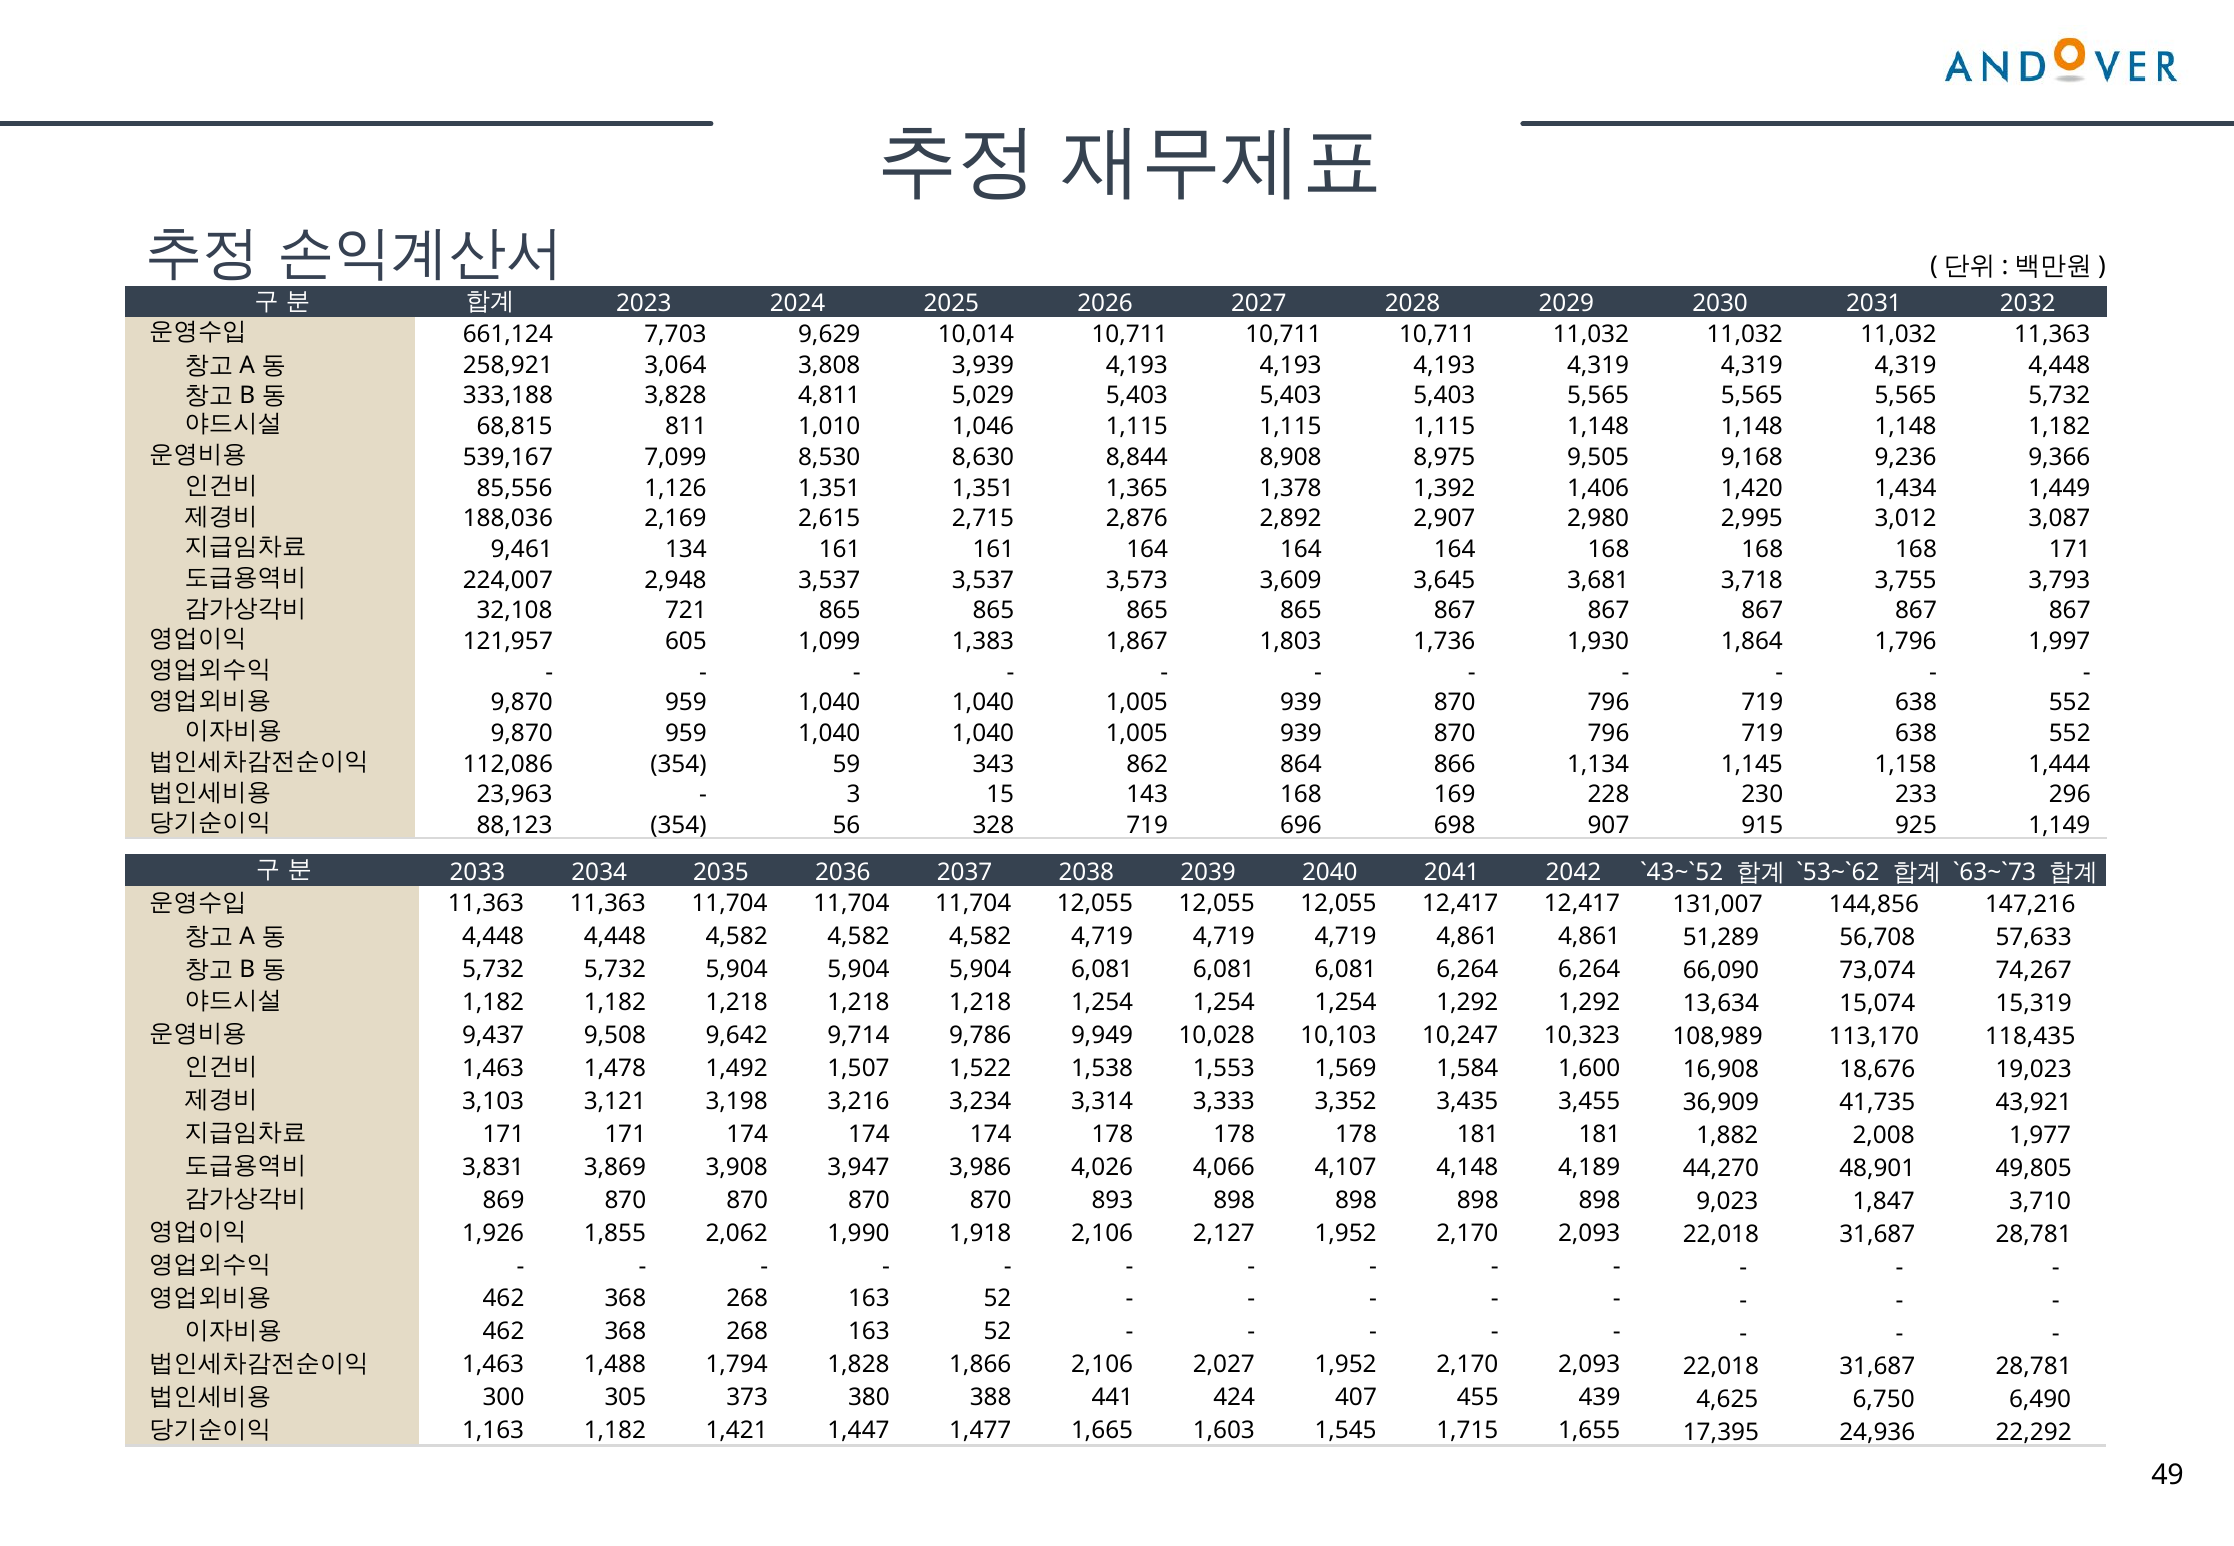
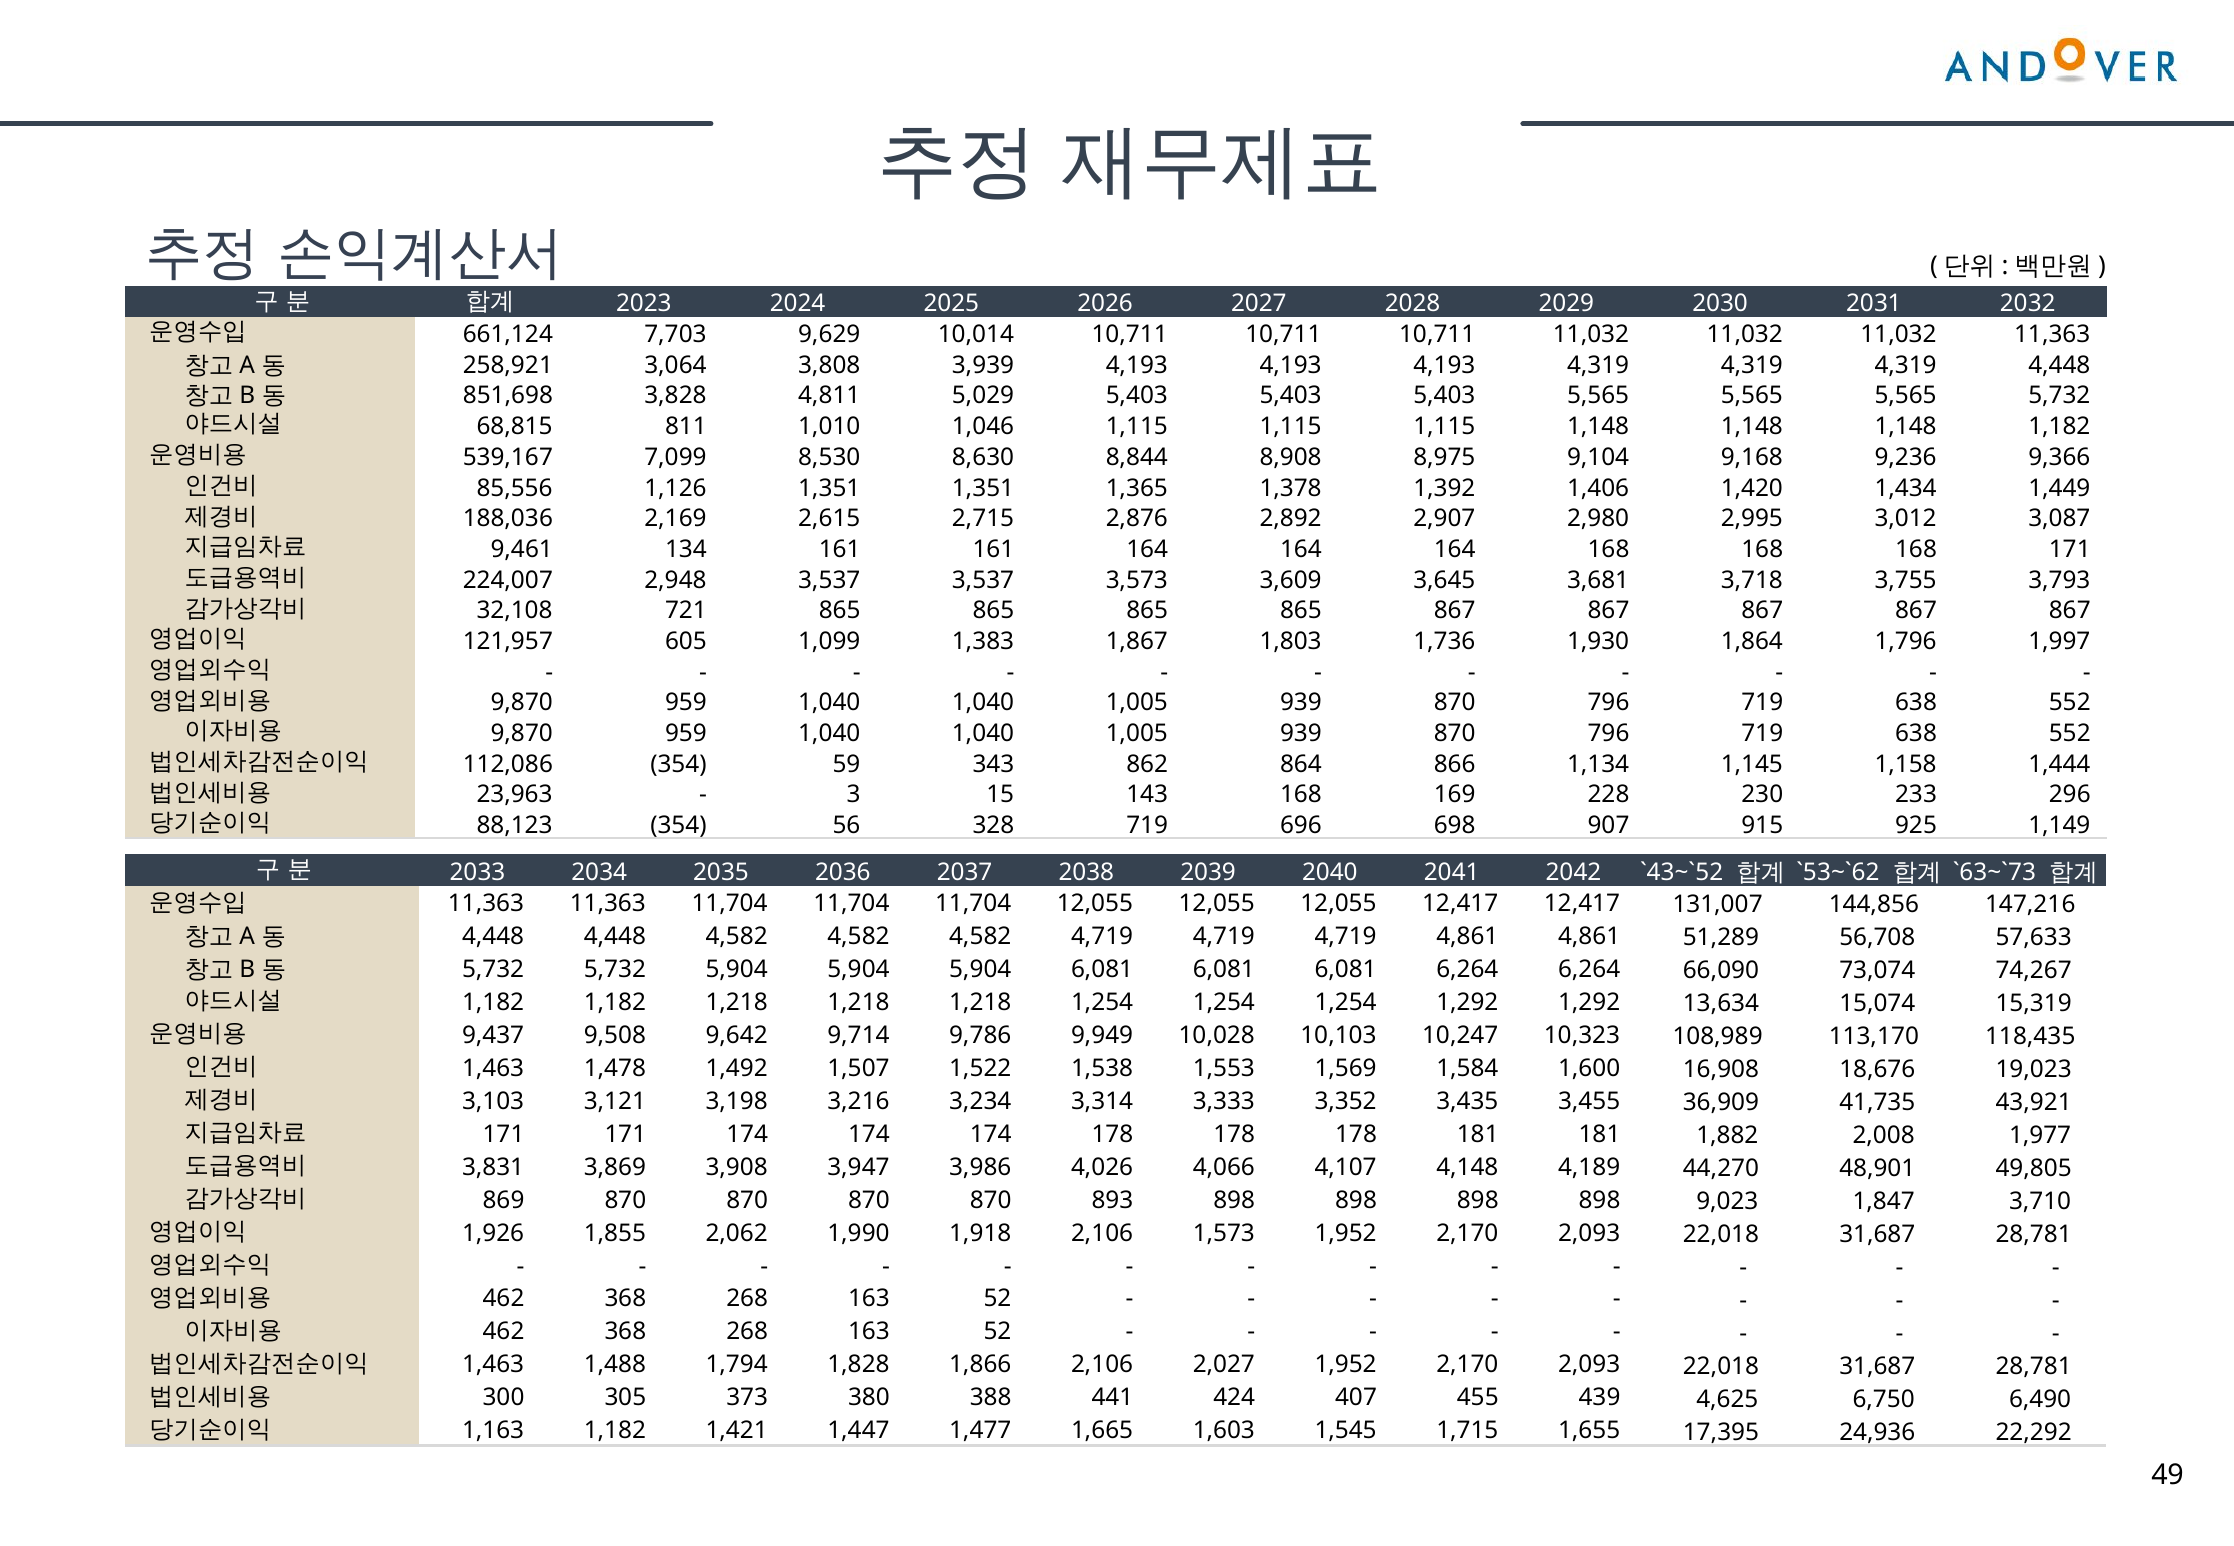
333,188: 333,188 -> 851,698 (508, 396)
9,505: 9,505 -> 9,104 (1598, 457)
2,127: 2,127 -> 1,573 (1224, 1234)
